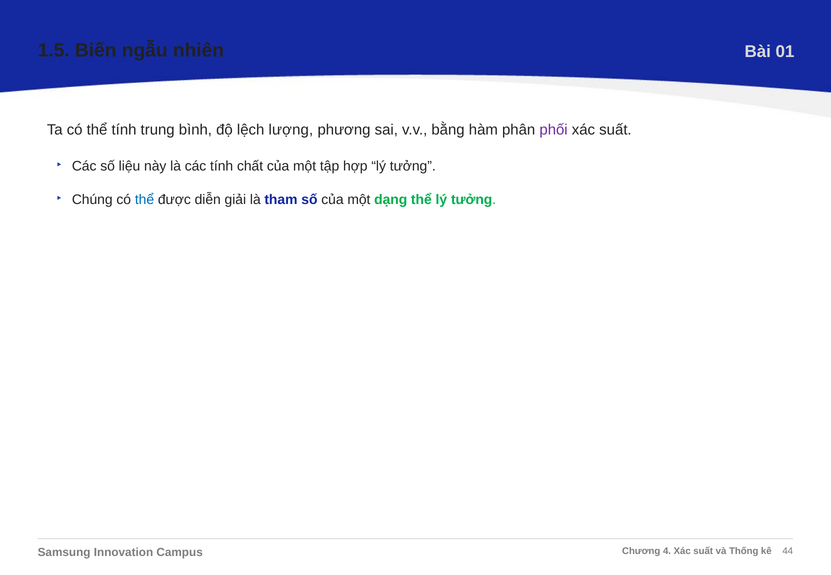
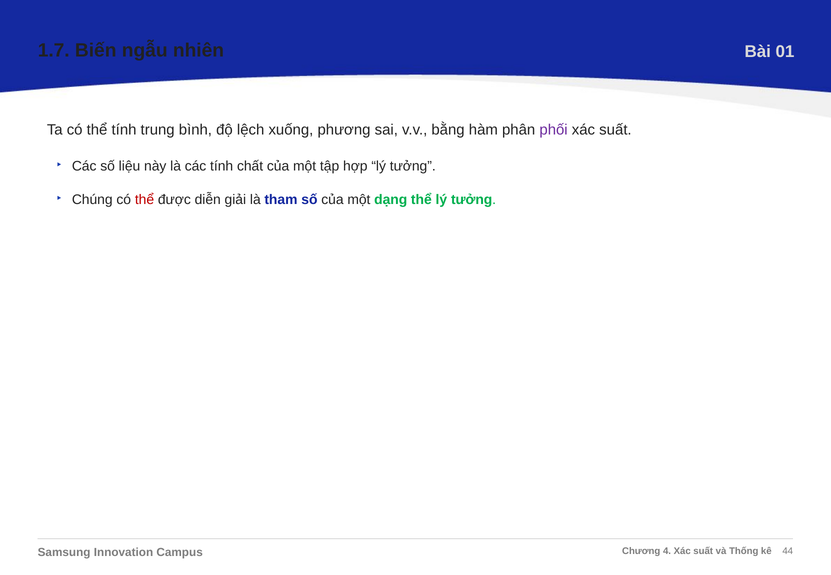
1.5: 1.5 -> 1.7 (54, 51)
lượng: lượng -> xuống (291, 130)
thể colour: blue -> red (144, 200)
